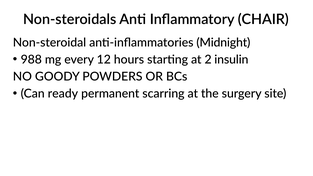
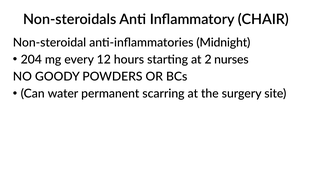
988: 988 -> 204 (31, 60)
insulin: insulin -> nurses (231, 60)
ready: ready -> water (63, 94)
